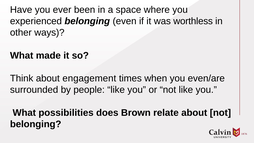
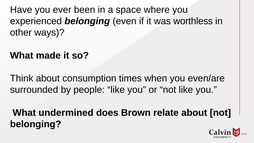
engagement: engagement -> consumption (89, 78)
possibilities: possibilities -> undermined (66, 113)
